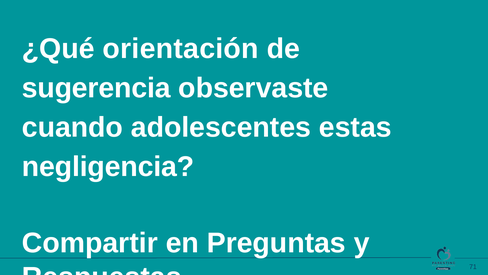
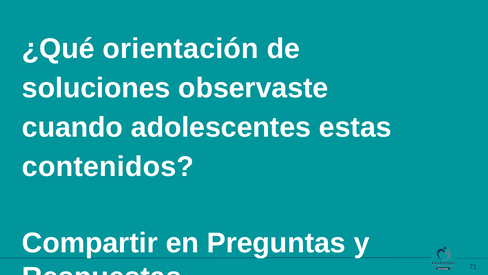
sugerencia: sugerencia -> soluciones (96, 88)
negligencia: negligencia -> contenidos (108, 166)
